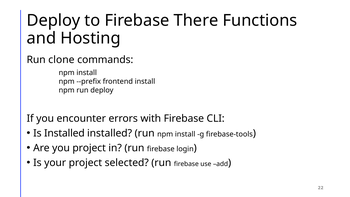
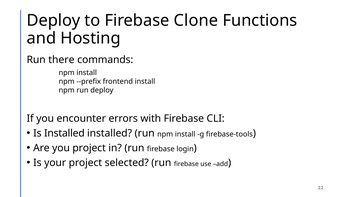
There: There -> Clone (196, 21)
clone: clone -> there (61, 60)
